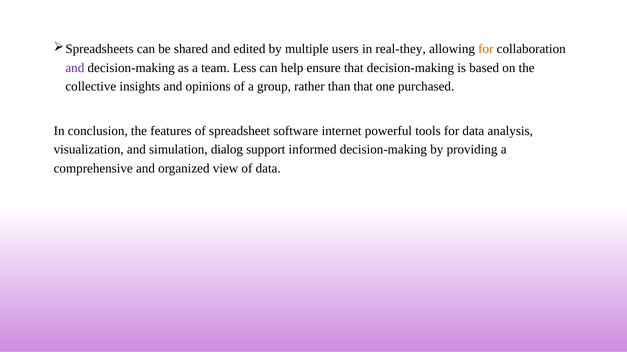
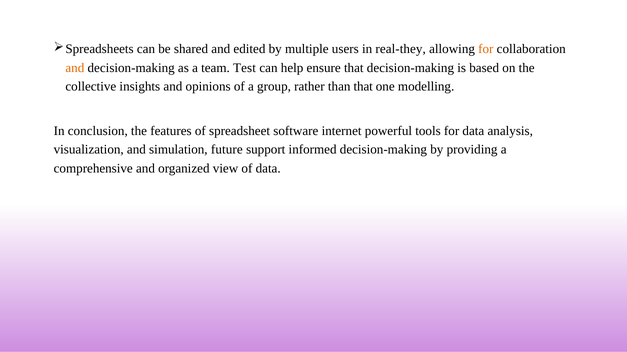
and colour: purple -> orange (75, 68)
Less: Less -> Test (244, 68)
purchased: purchased -> modelling (426, 87)
dialog: dialog -> future (227, 150)
